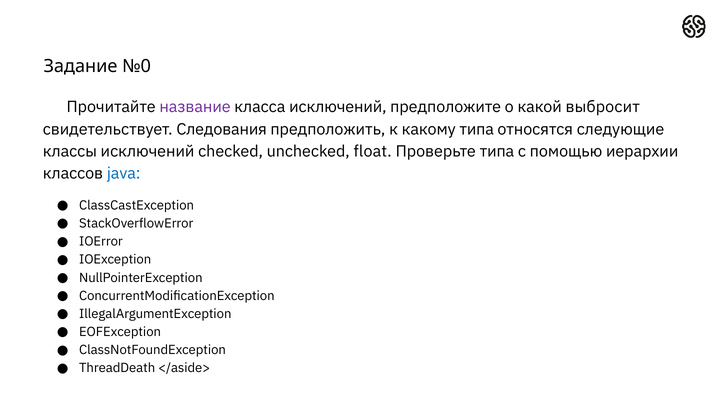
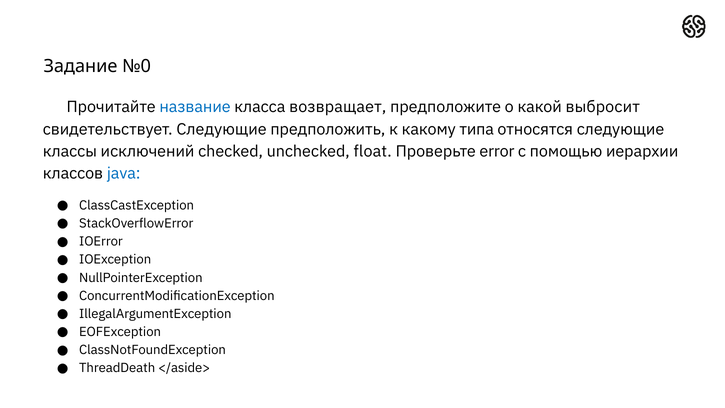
название colour: purple -> blue (195, 107)
класса исключений: исключений -> возвращает (338, 107)
свидетельствует Следования: Следования -> Следующие (222, 129)
Проверьте типа: типа -> error (497, 151)
